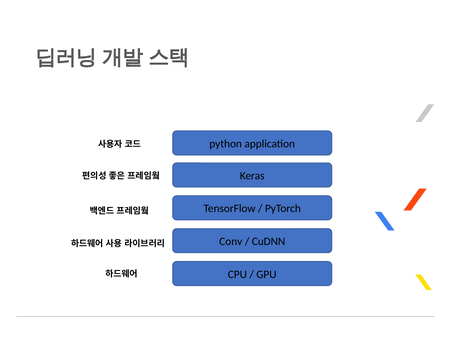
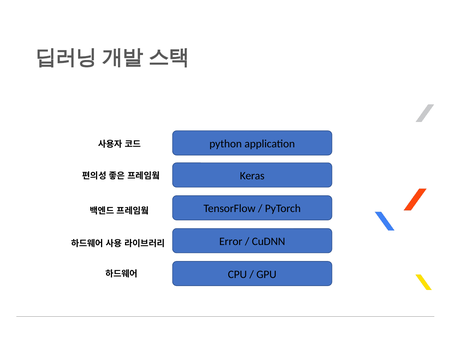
Conv: Conv -> Error (231, 242)
